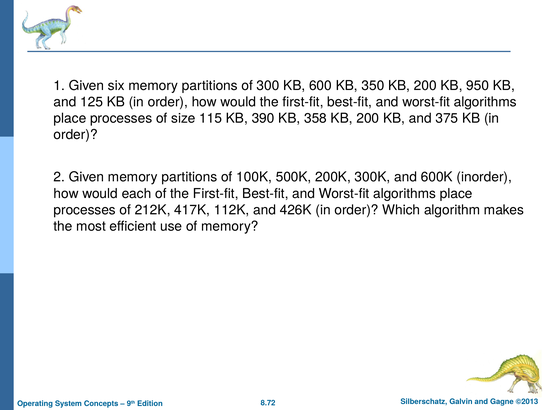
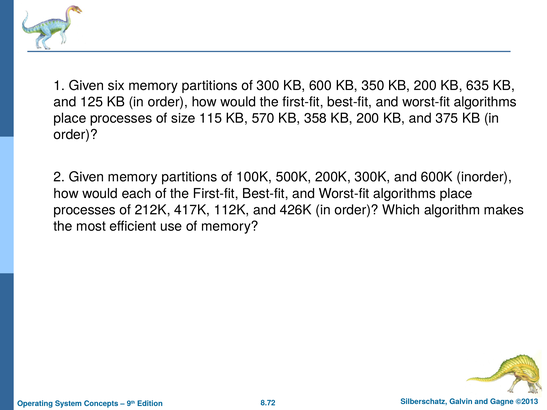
950: 950 -> 635 (478, 86)
390: 390 -> 570 (263, 118)
